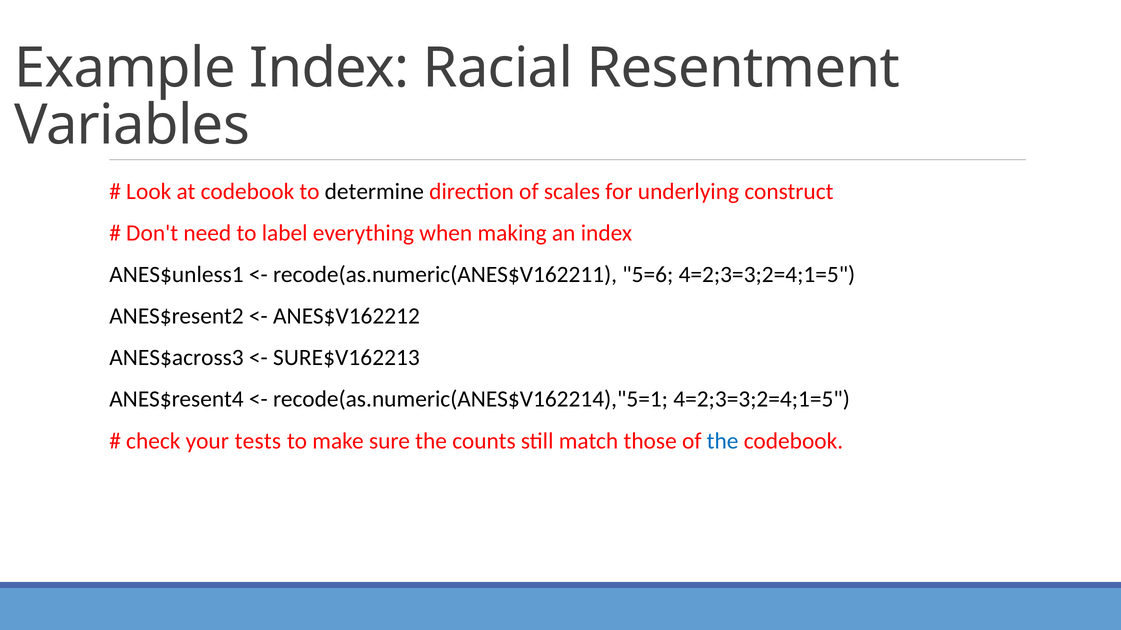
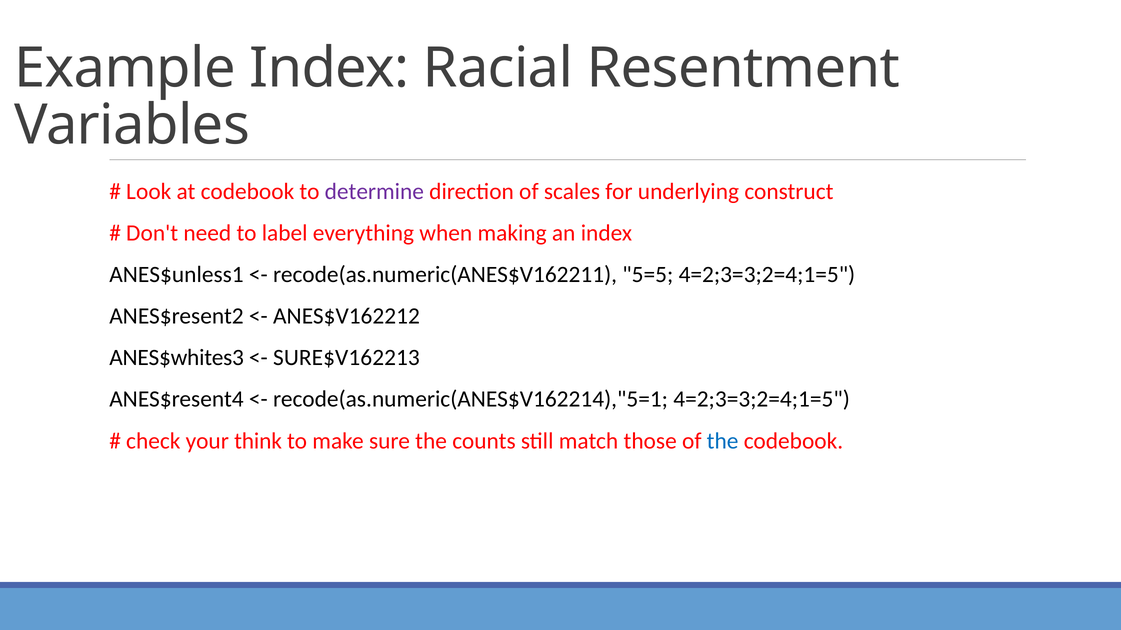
determine colour: black -> purple (374, 192)
5=6: 5=6 -> 5=5 (648, 275)
ANES$across3: ANES$across3 -> ANES$whites3 (177, 358)
tests: tests -> think (258, 441)
